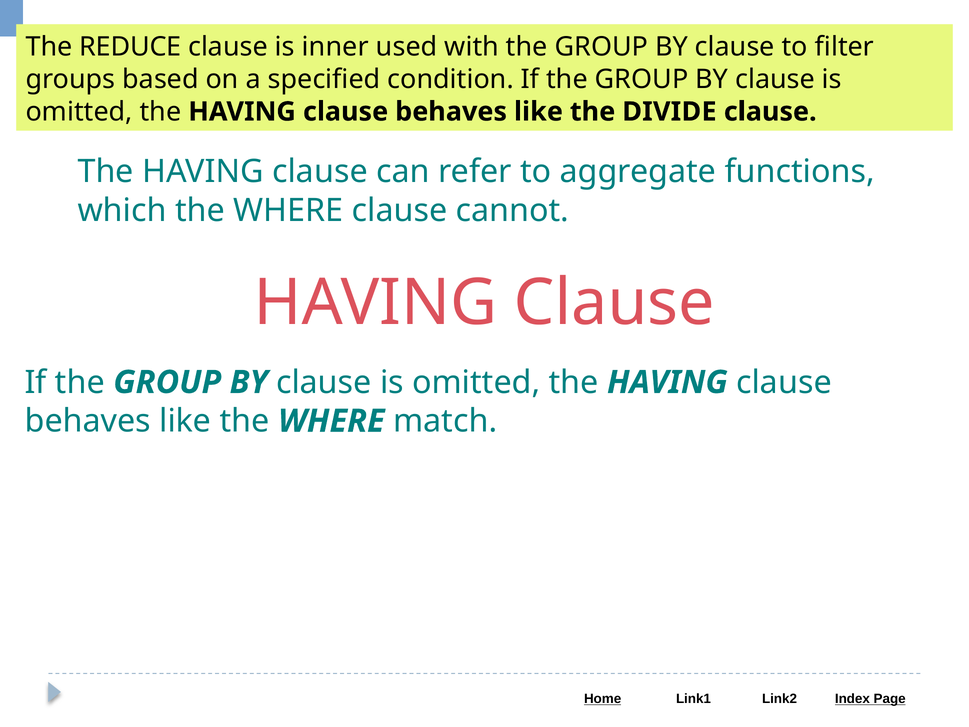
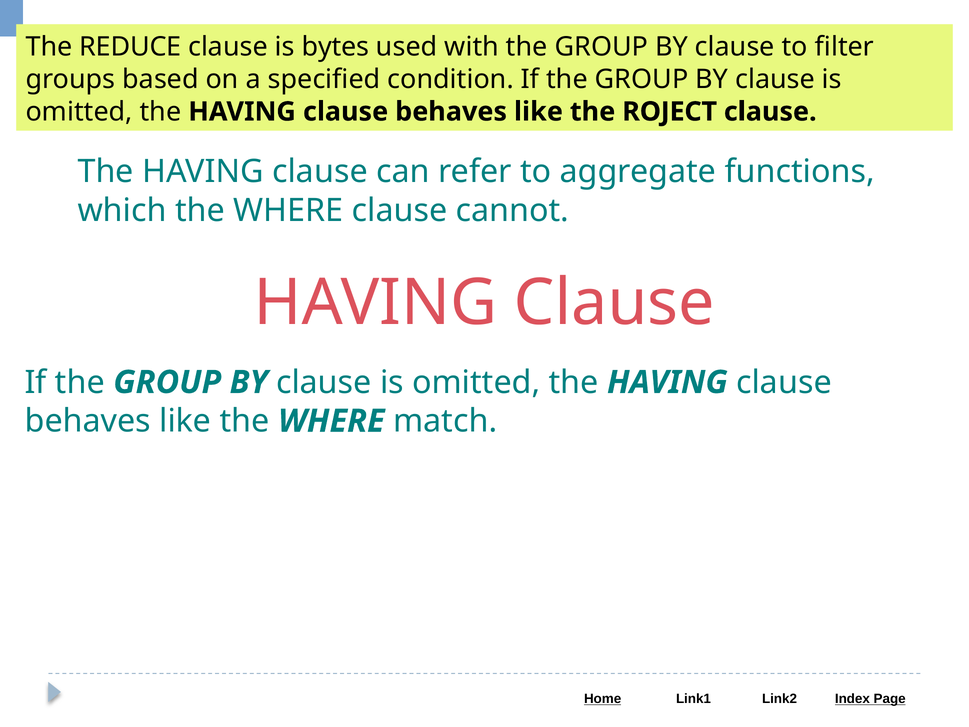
inner: inner -> bytes (335, 47)
DIVIDE: DIVIDE -> ROJECT (670, 112)
